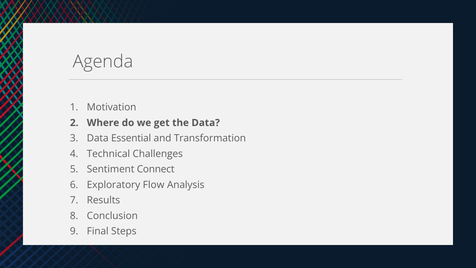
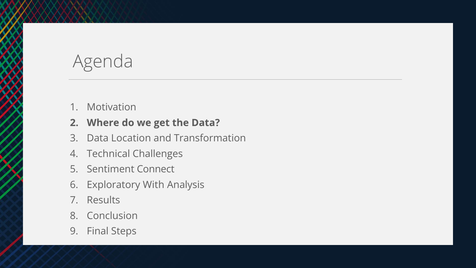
Essential: Essential -> Location (131, 138)
Flow: Flow -> With (154, 185)
